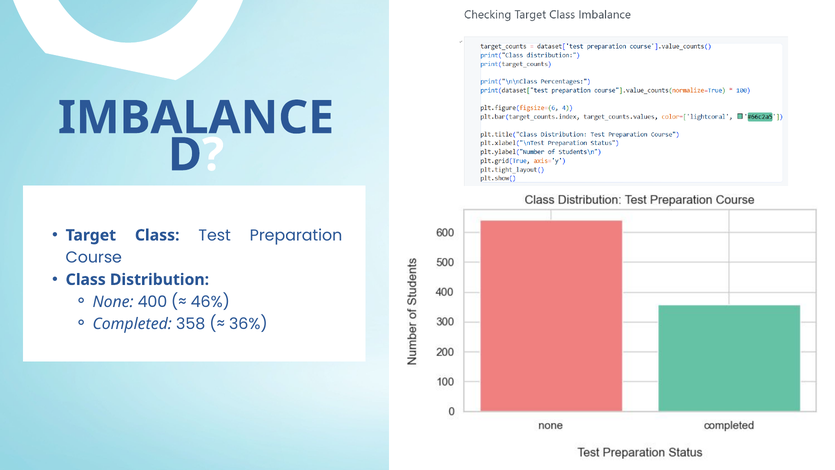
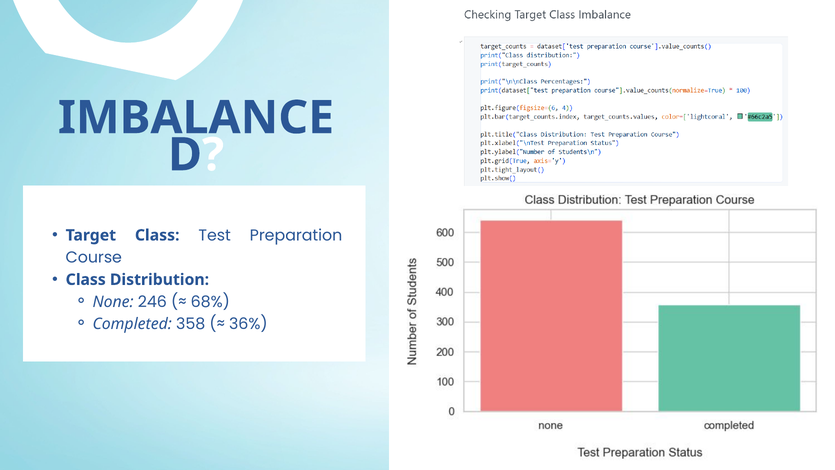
400: 400 -> 246 (152, 302)
46%: 46% -> 68% (210, 302)
